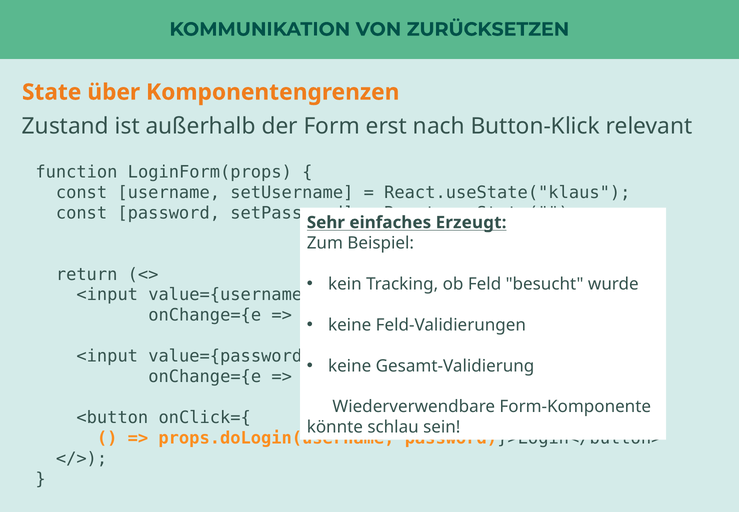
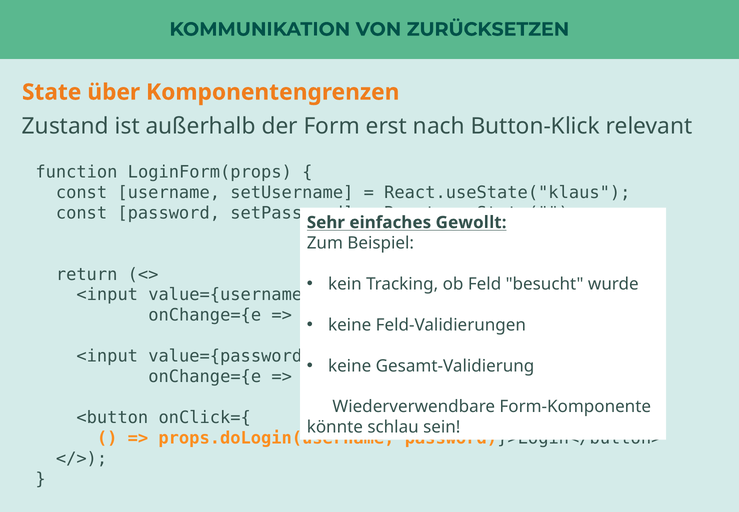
Erzeugt: Erzeugt -> Gewollt (471, 222)
